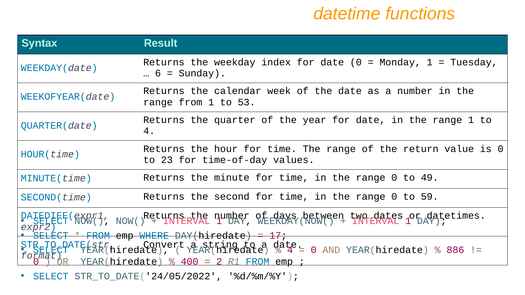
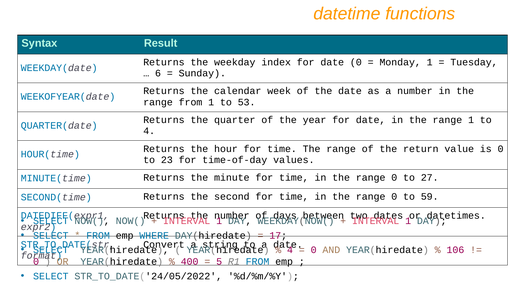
49: 49 -> 27 (430, 178)
886: 886 -> 106 (455, 250)
2: 2 -> 5 (219, 262)
